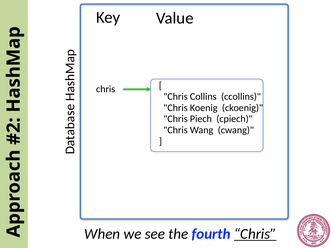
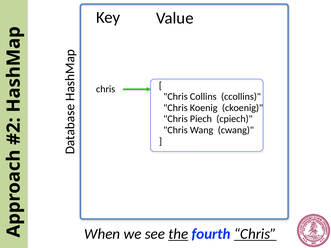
the underline: none -> present (178, 234)
